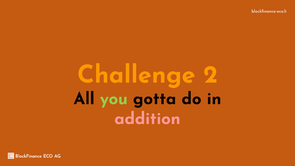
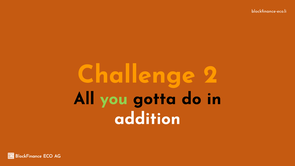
addition colour: pink -> white (147, 119)
